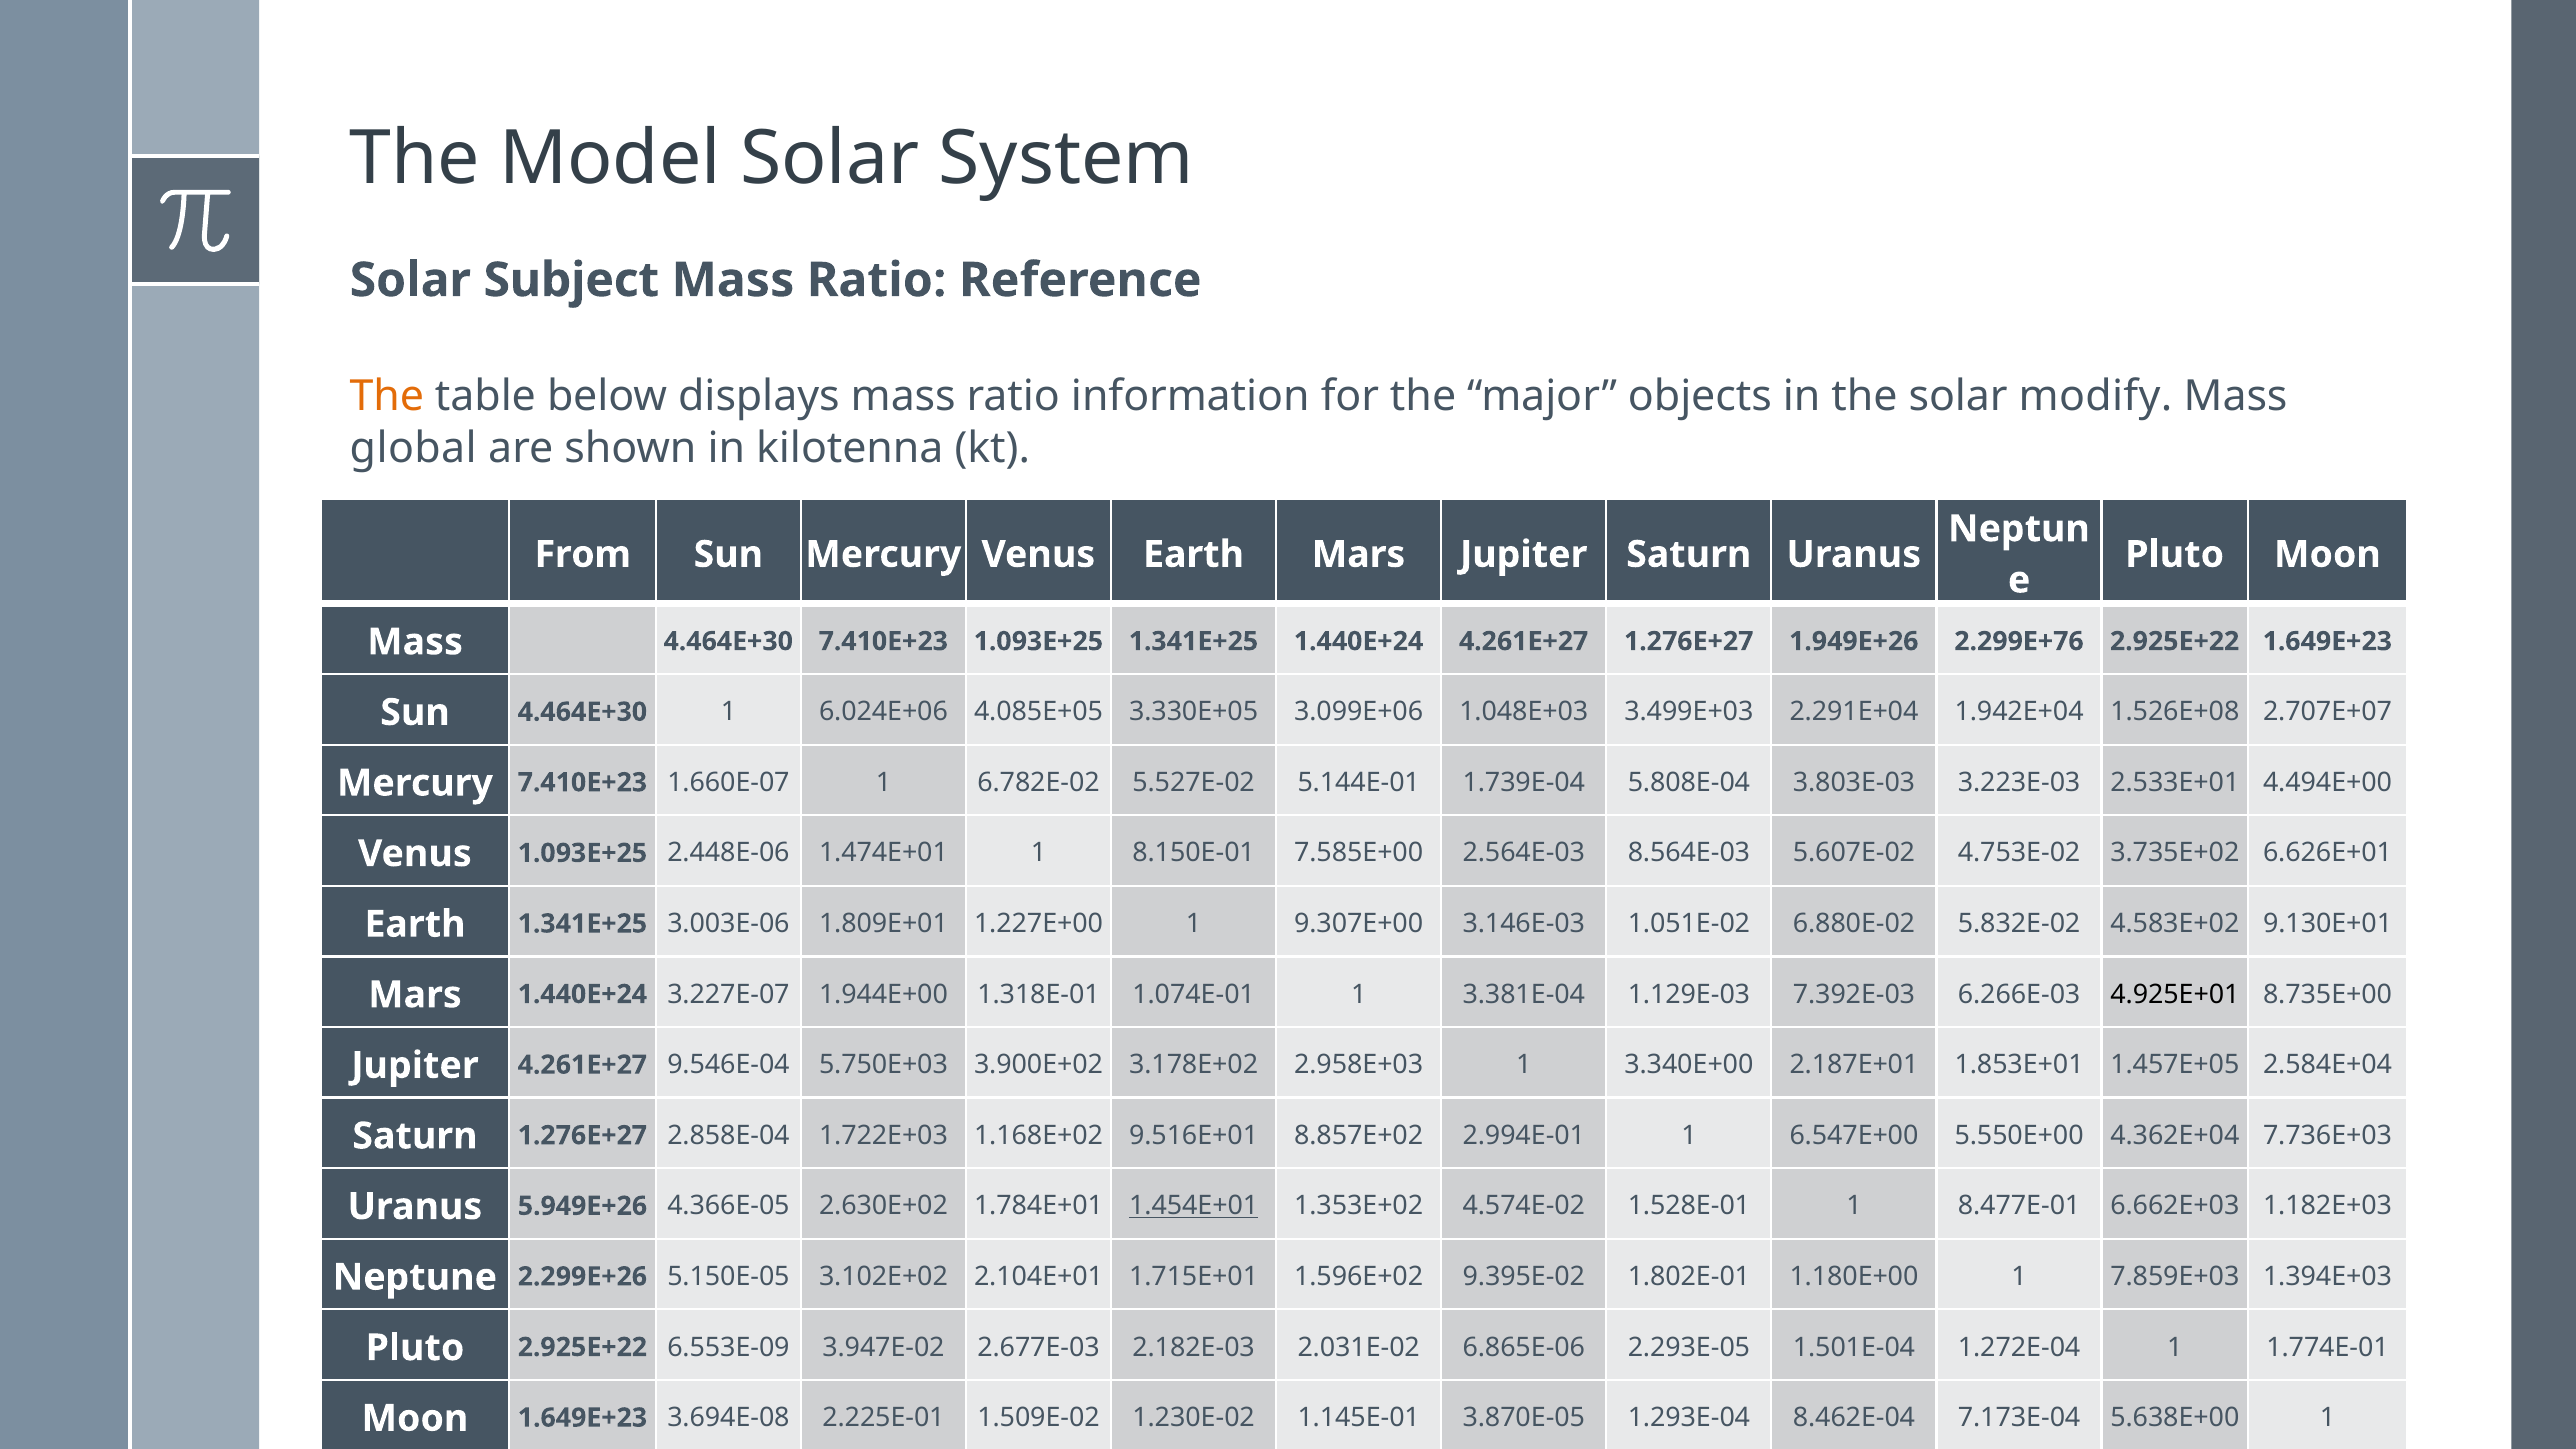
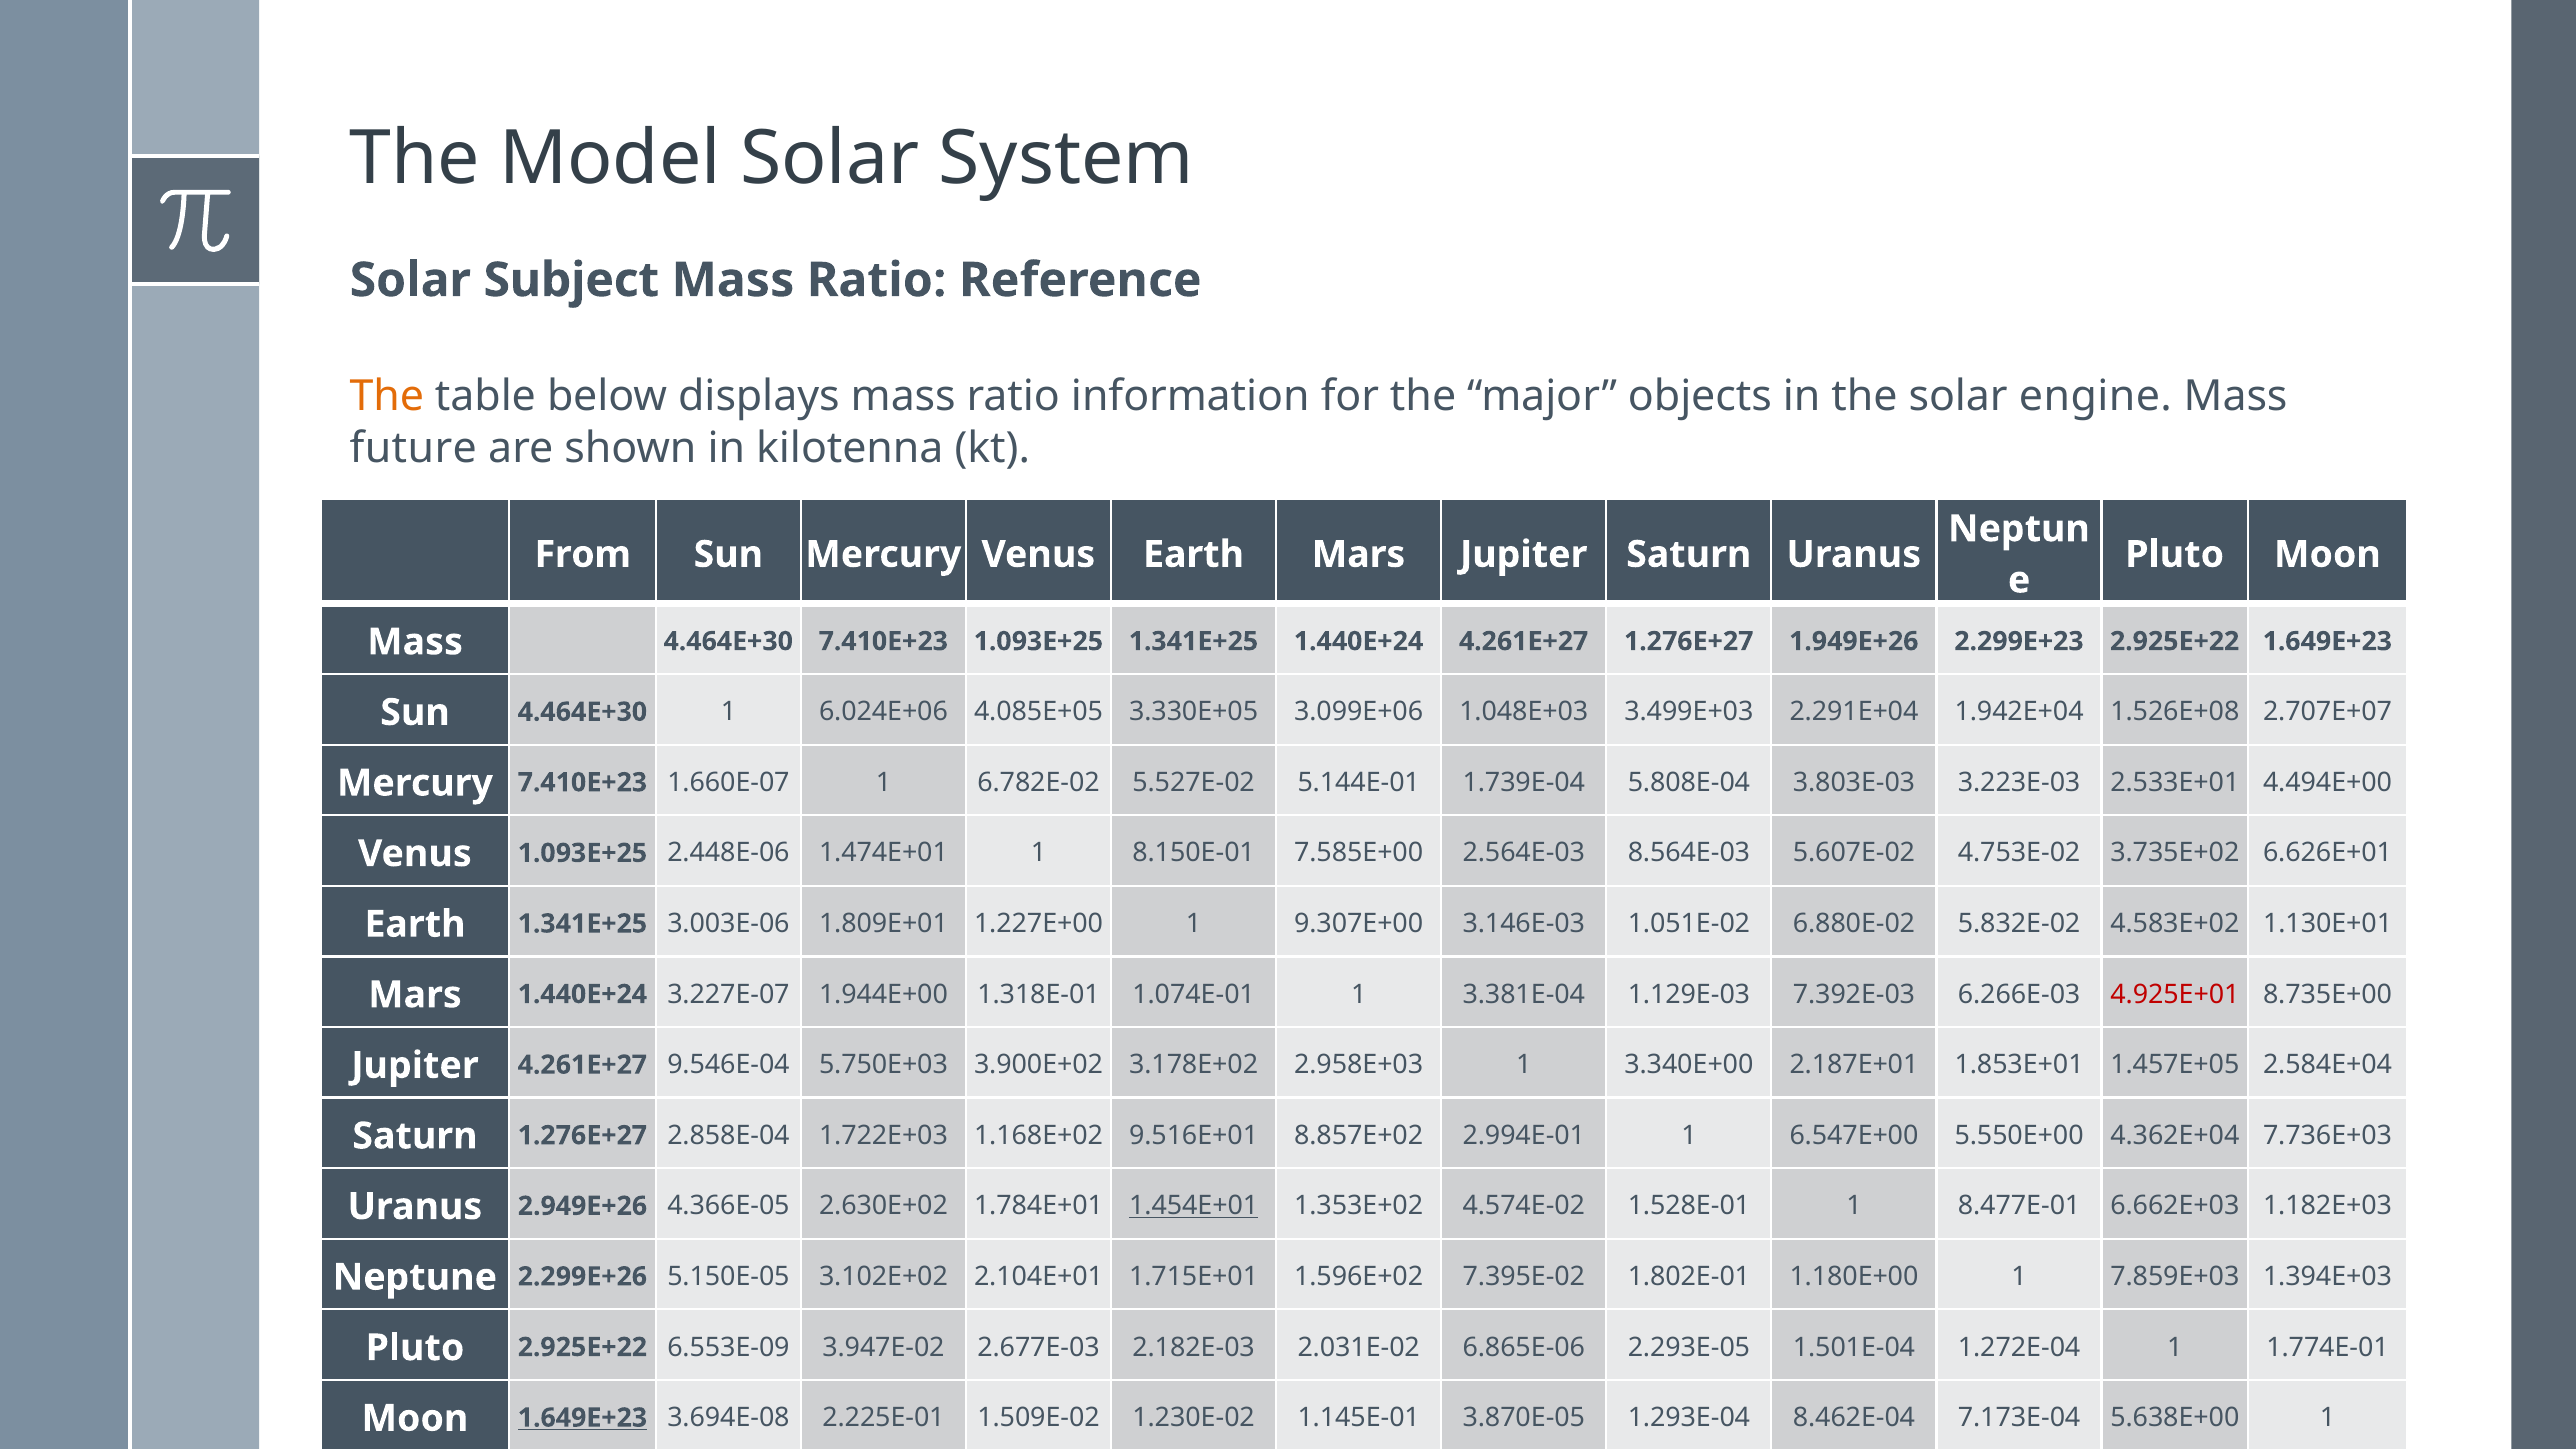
modify: modify -> engine (2095, 396)
global: global -> future (413, 448)
2.299E+76: 2.299E+76 -> 2.299E+23 (2019, 641)
9.130E+01: 9.130E+01 -> 1.130E+01 (2328, 924)
4.925E+01 colour: black -> red (2175, 995)
5.949E+26: 5.949E+26 -> 2.949E+26 (582, 1206)
9.395E-02: 9.395E-02 -> 7.395E-02 (1524, 1277)
1.649E+23 underline: none -> present (582, 1418)
